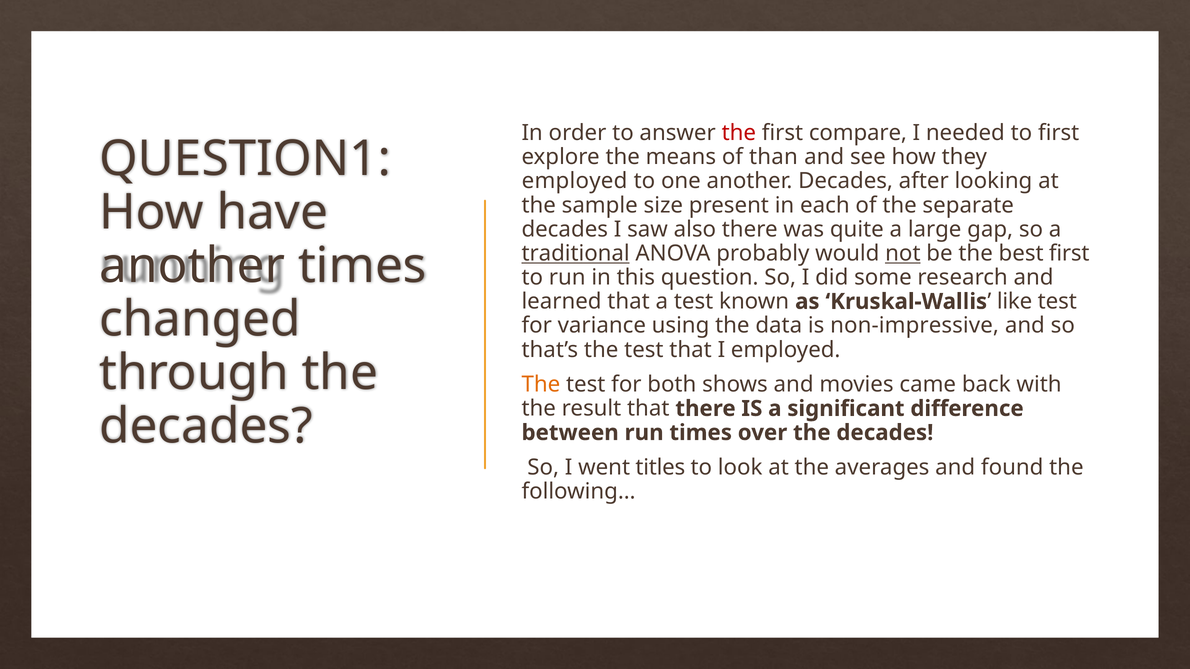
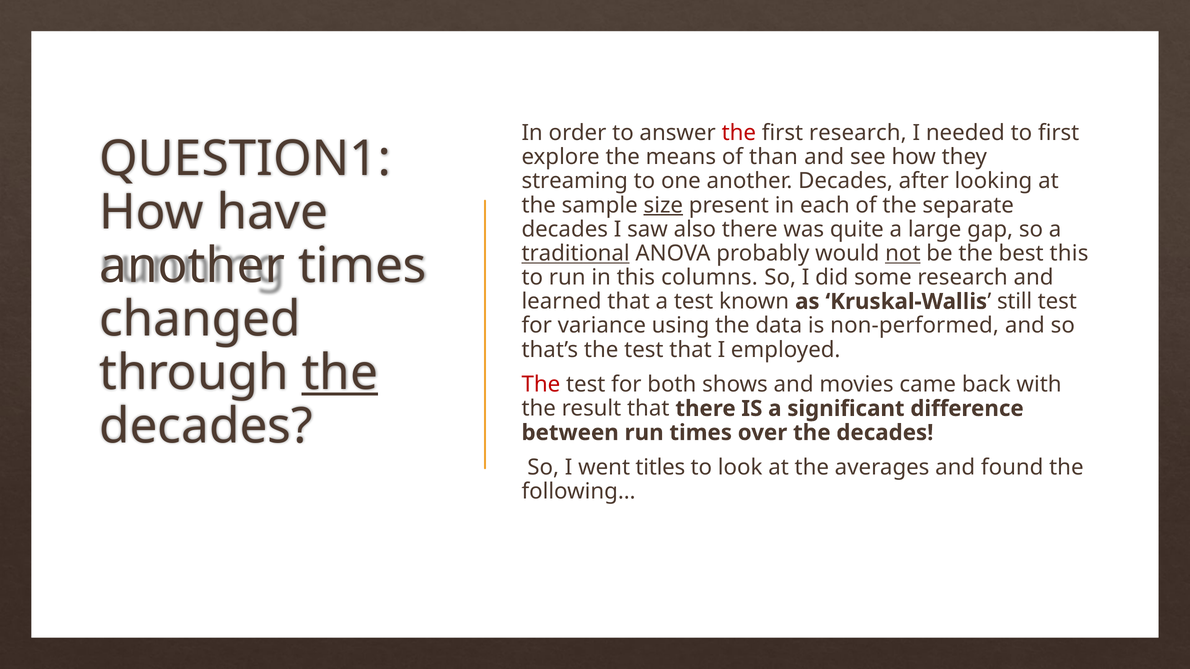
first compare: compare -> research (858, 133)
employed: employed -> streaming (575, 181)
size underline: none -> present (663, 205)
best first: first -> this (1069, 253)
question: question -> columns (710, 278)
like: like -> still (1015, 302)
non-impressive: non-impressive -> non-performed (915, 326)
the underline: none -> present (340, 373)
The colour: orange -> red (541, 385)
